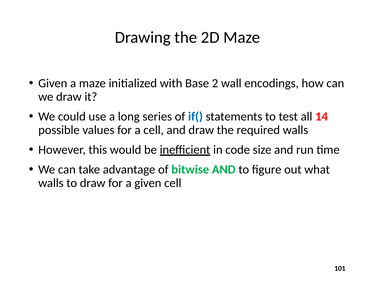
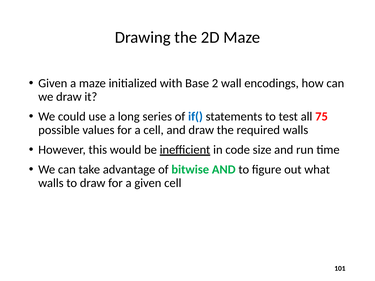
14: 14 -> 75 (322, 117)
